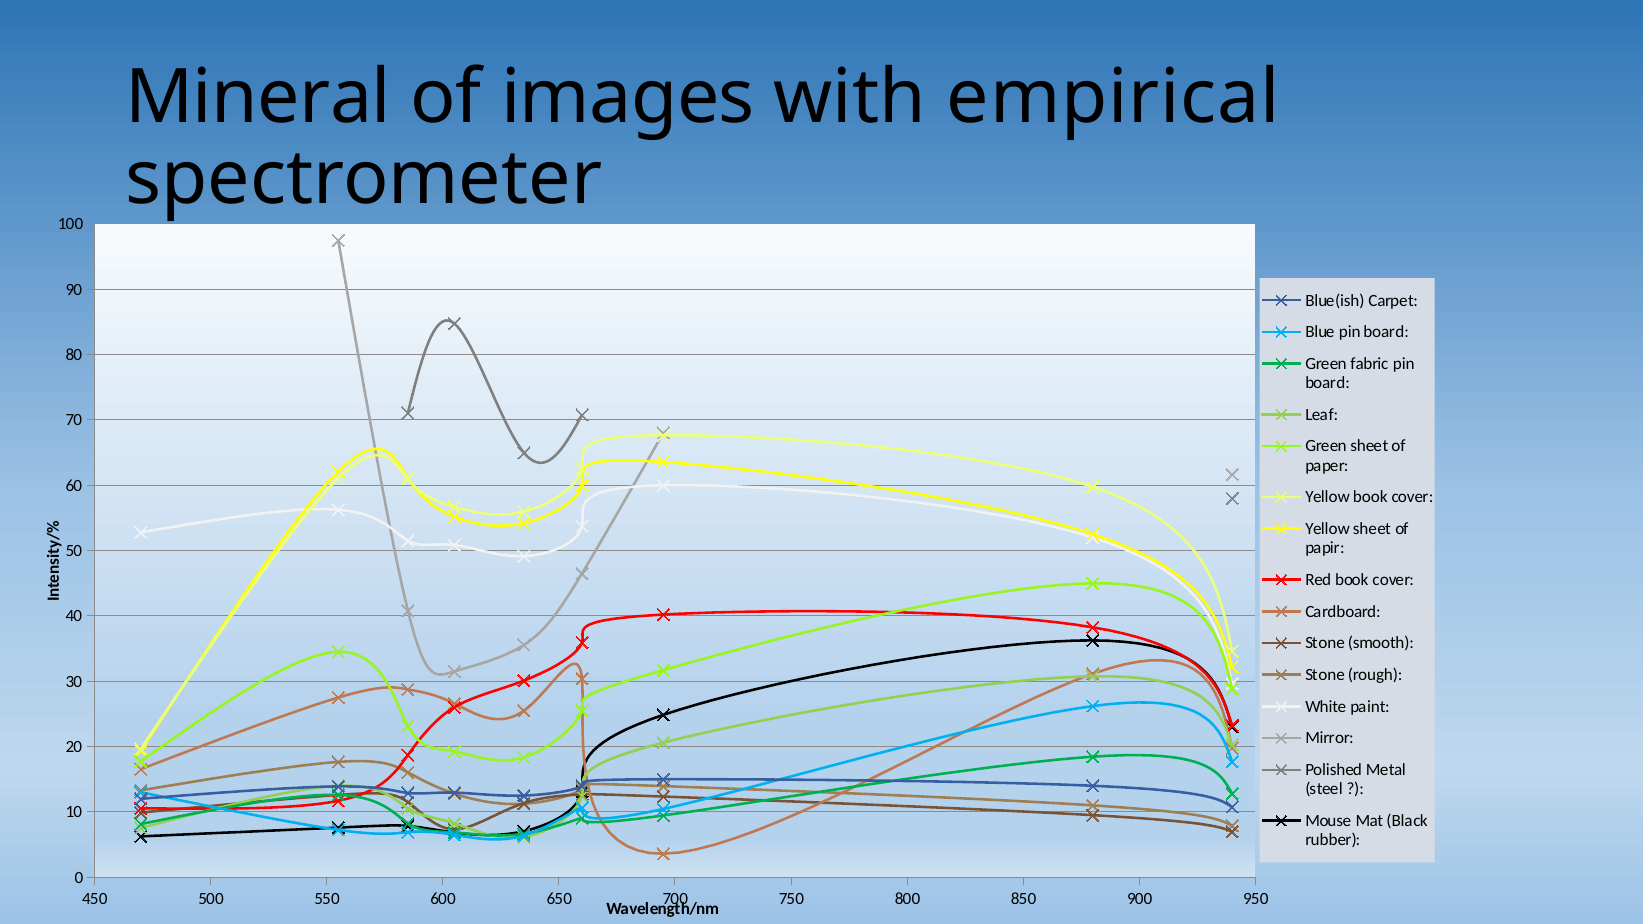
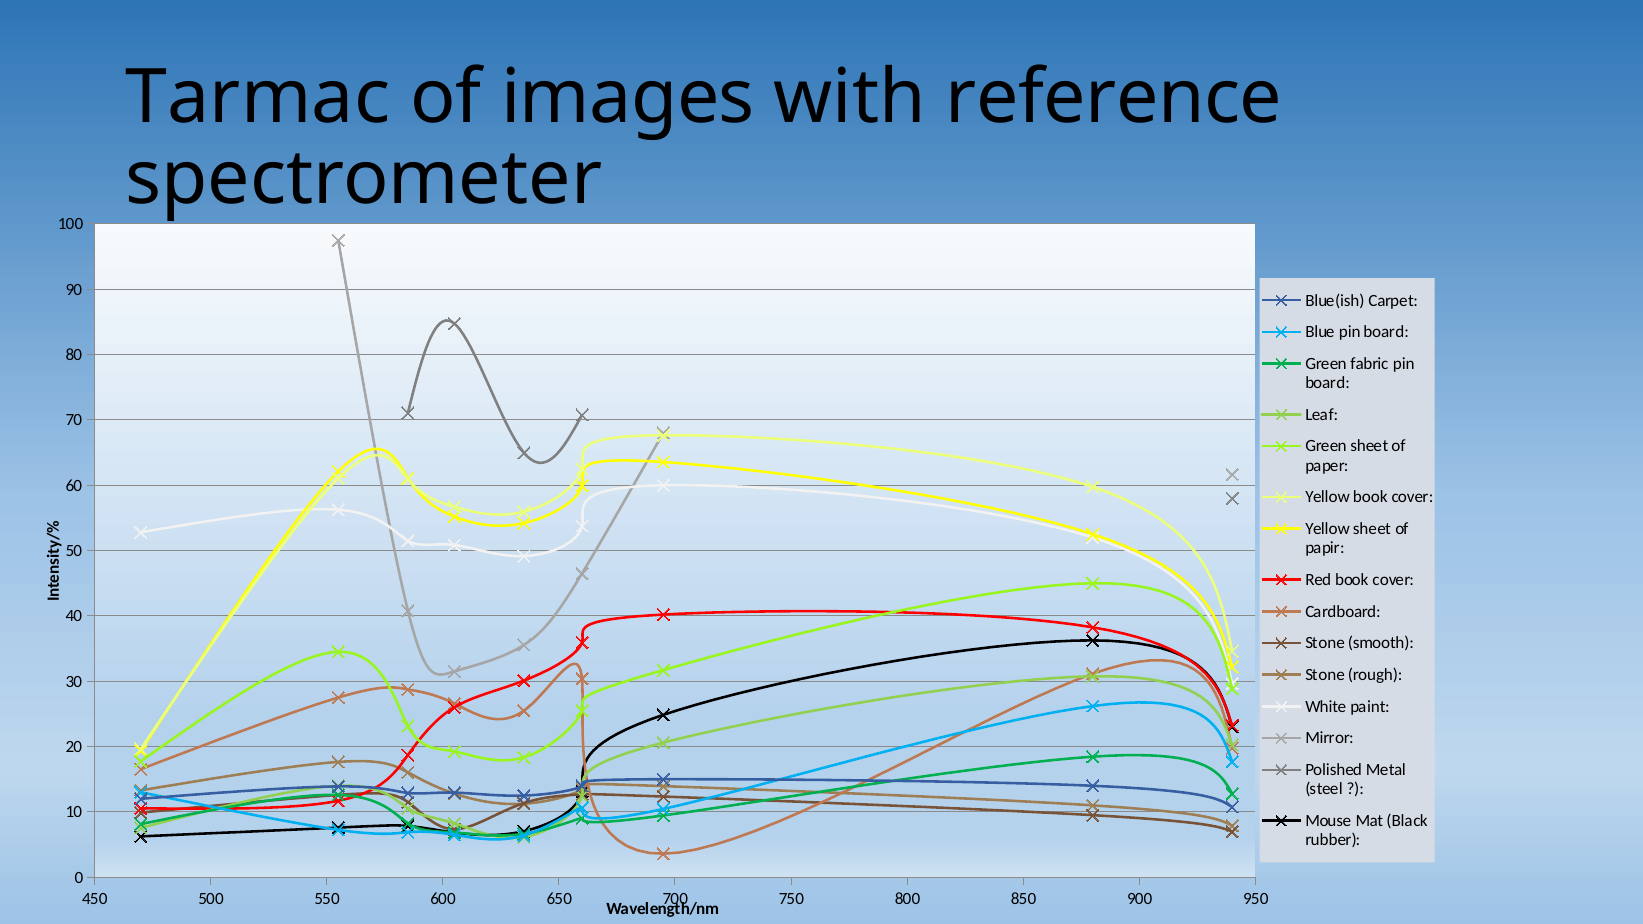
Mineral: Mineral -> Tarmac (258, 97)
empirical: empirical -> reference (1114, 97)
